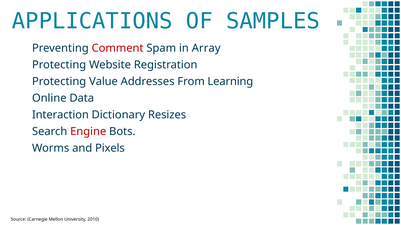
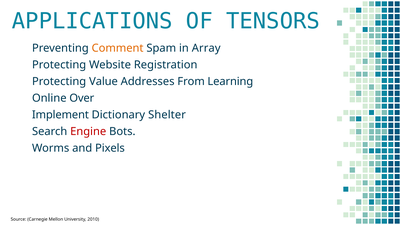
SAMPLES: SAMPLES -> TENSORS (273, 21)
Comment colour: red -> orange (118, 48)
Data: Data -> Over (82, 99)
Interaction: Interaction -> Implement (60, 115)
Resizes: Resizes -> Shelter (167, 115)
